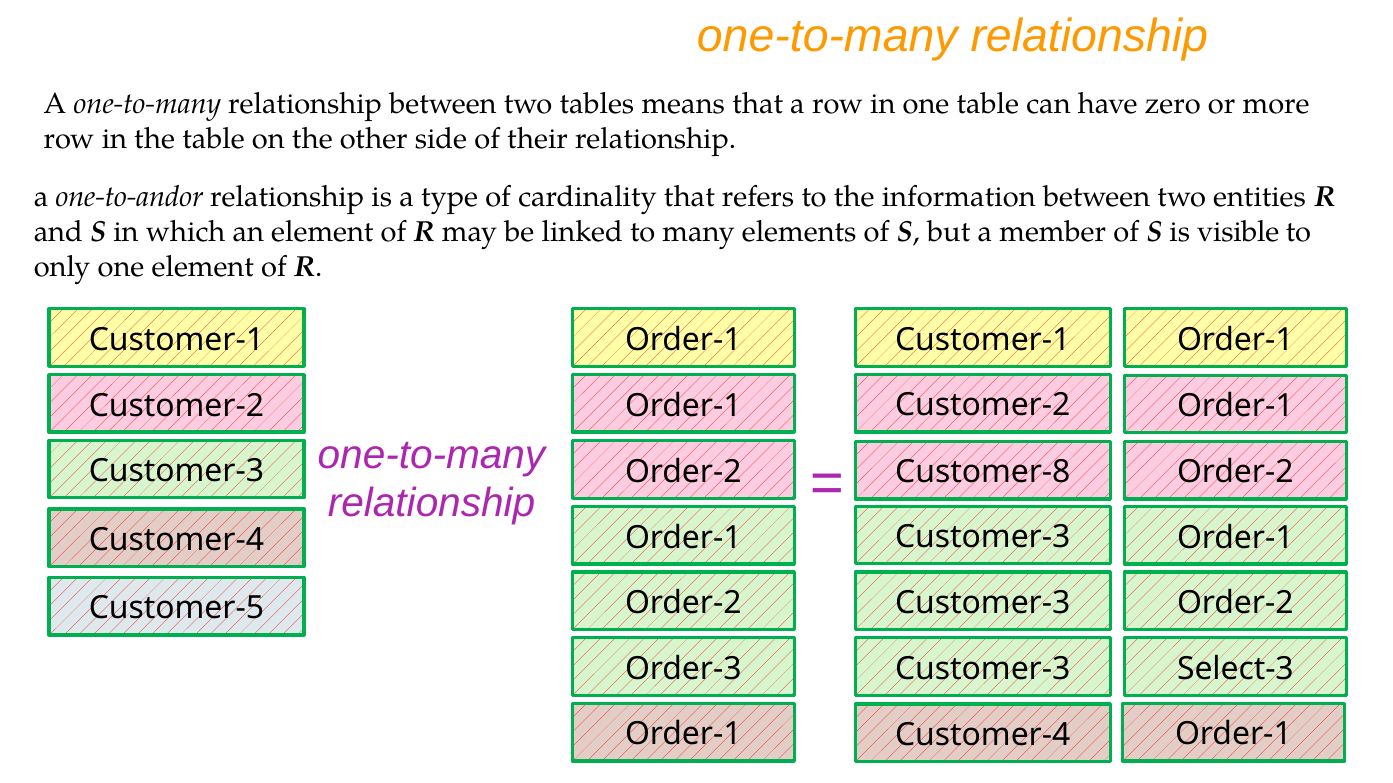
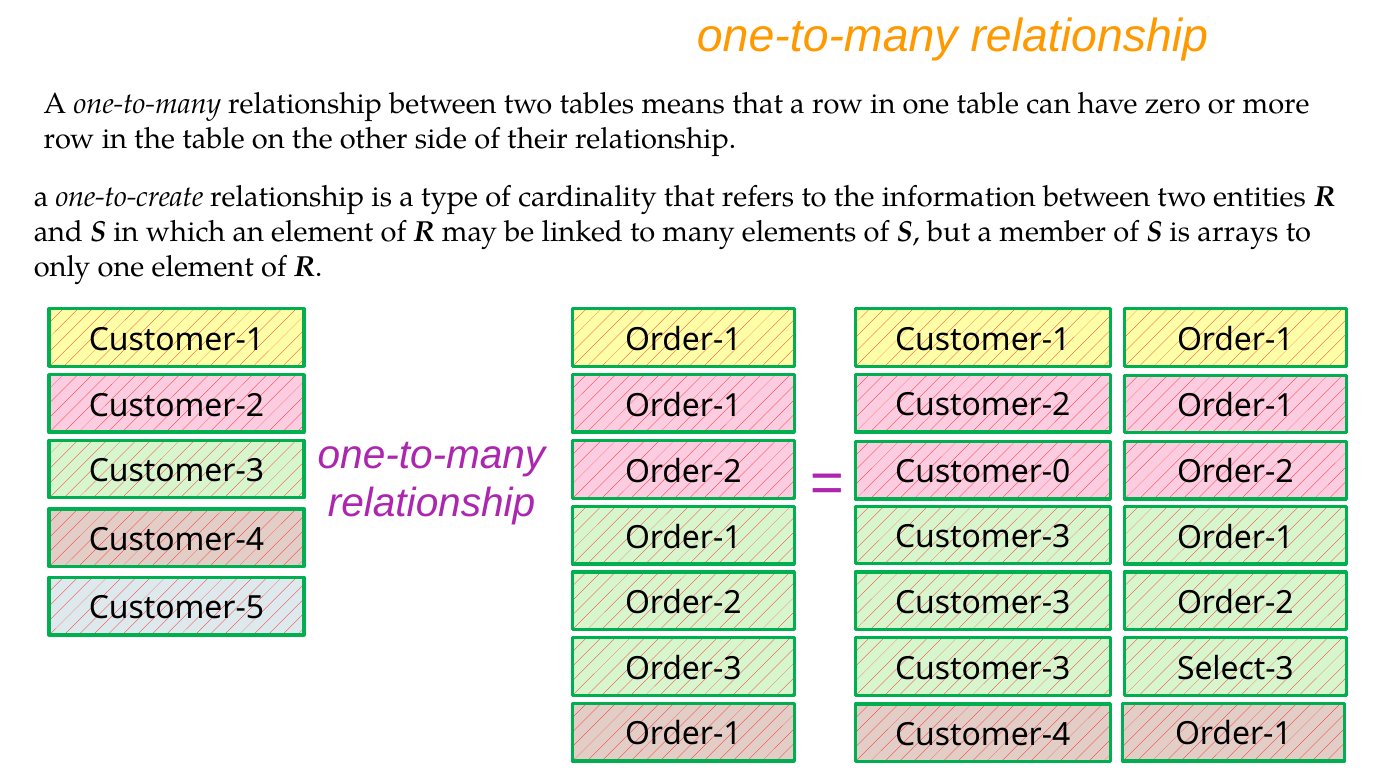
one-to-andor: one-to-andor -> one-to-create (129, 197)
visible: visible -> arrays (1238, 232)
Customer-8: Customer-8 -> Customer-0 (983, 473)
